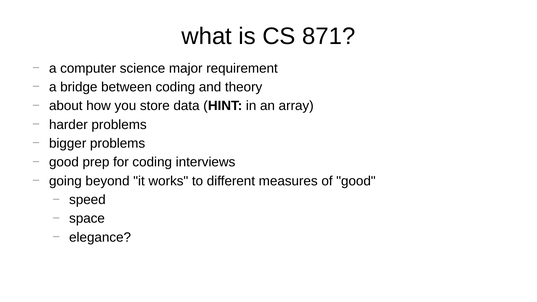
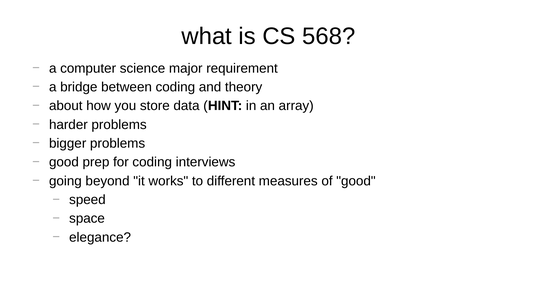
871: 871 -> 568 (329, 36)
